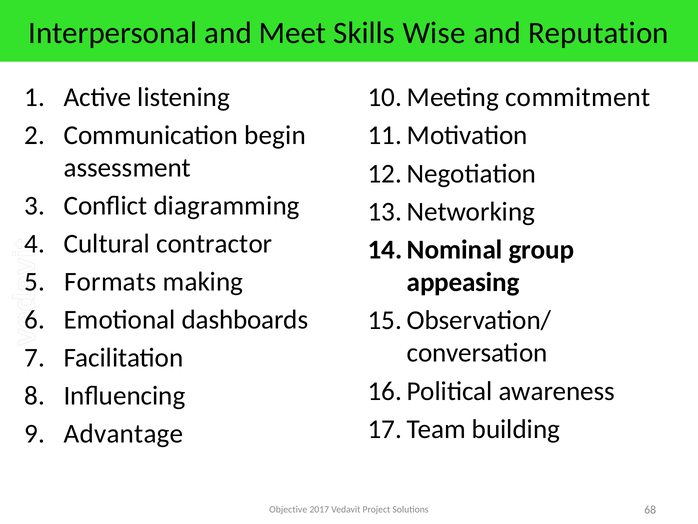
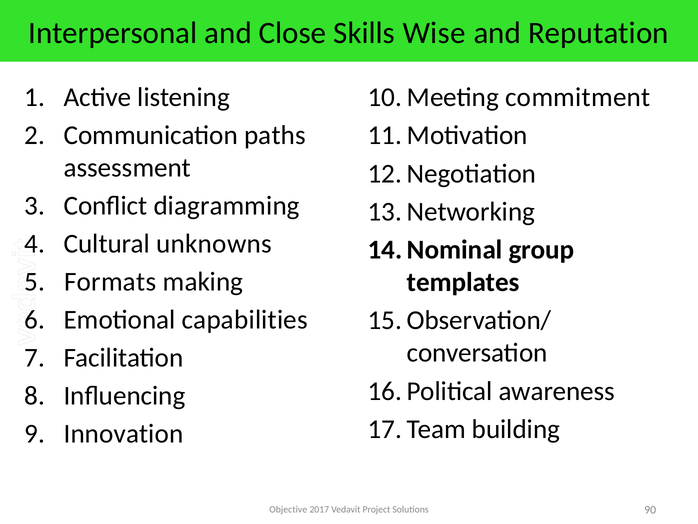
Meet: Meet -> Close (293, 33)
begin: begin -> paths (275, 135)
contractor: contractor -> unknowns (214, 244)
appeasing: appeasing -> templates (463, 282)
dashboards: dashboards -> capabilities (245, 320)
Advantage: Advantage -> Innovation (124, 433)
68: 68 -> 90 (650, 509)
